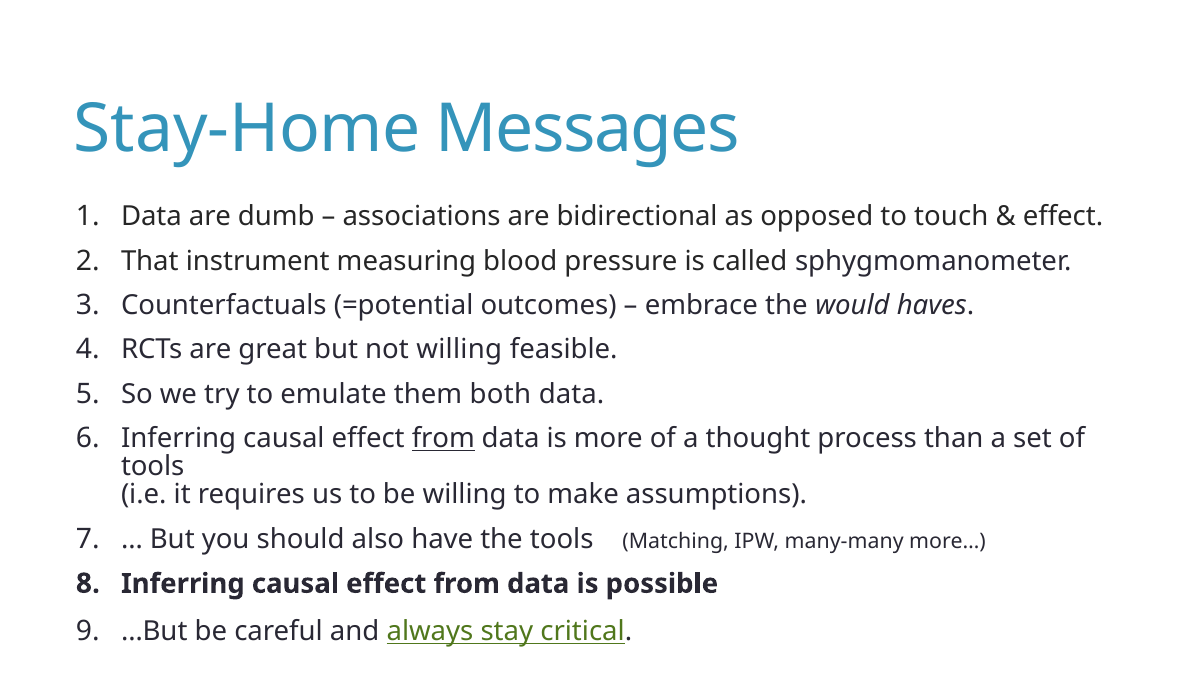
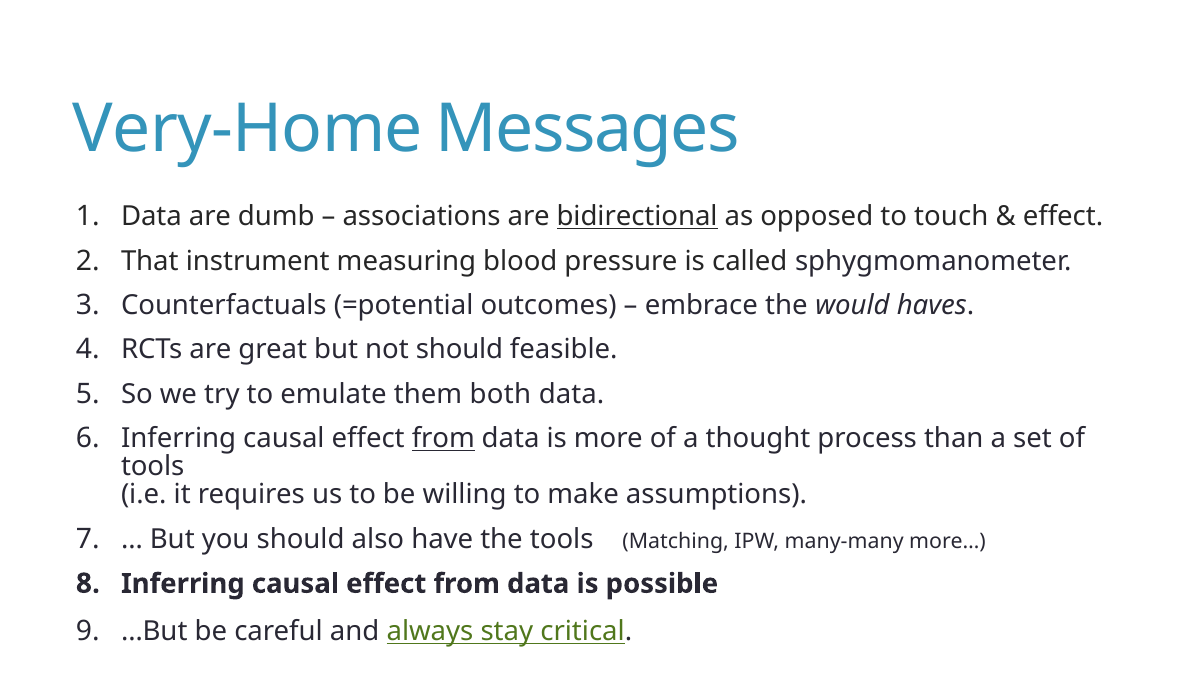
Stay-Home: Stay-Home -> Very-Home (248, 130)
bidirectional underline: none -> present (637, 217)
not willing: willing -> should (459, 350)
